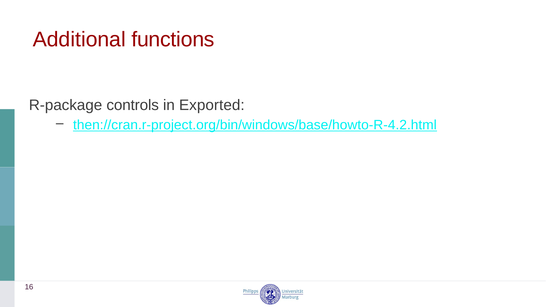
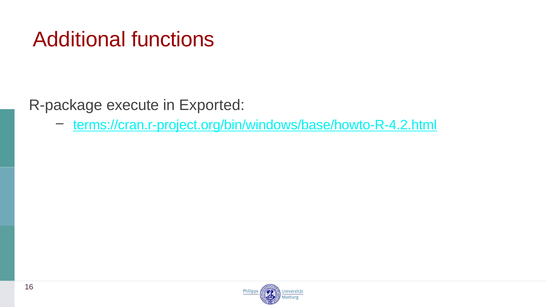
controls: controls -> execute (133, 105)
then://cran.r-project.org/bin/windows/base/howto-R-4.2.html: then://cran.r-project.org/bin/windows/base/howto-R-4.2.html -> terms://cran.r-project.org/bin/windows/base/howto-R-4.2.html (255, 125)
